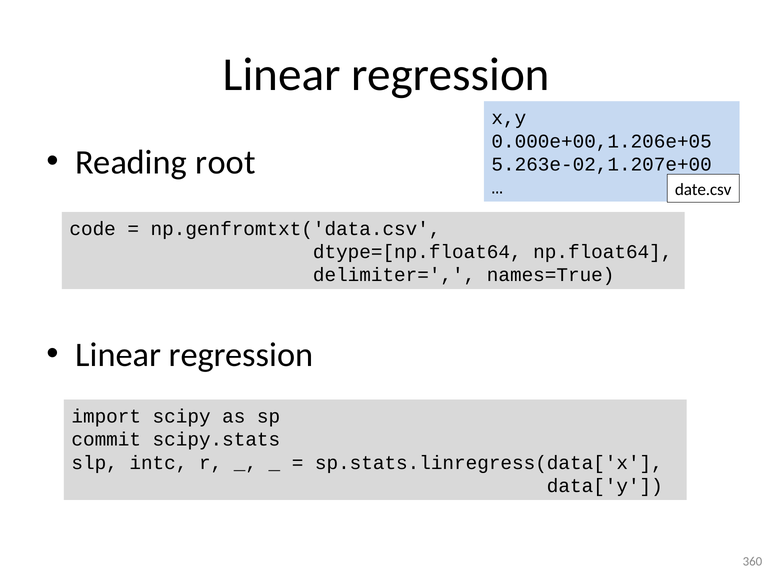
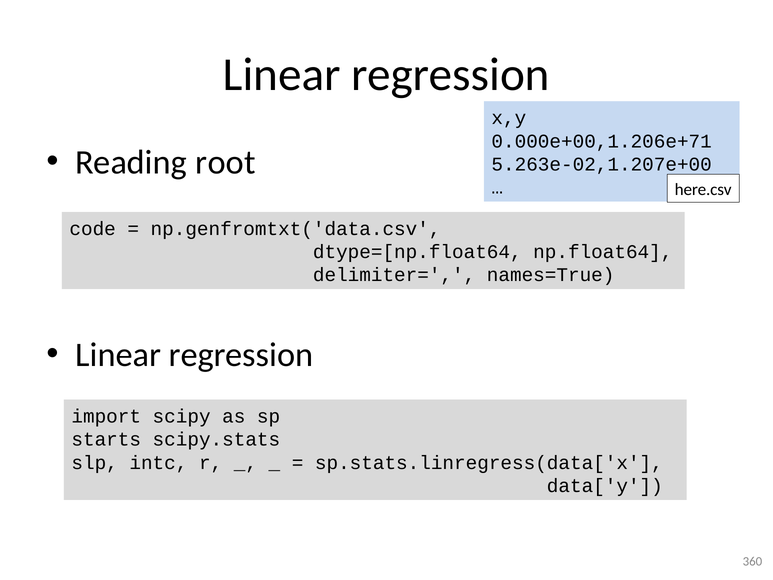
0.000e+00,1.206e+05: 0.000e+00,1.206e+05 -> 0.000e+00,1.206e+71 (602, 141)
date.csv: date.csv -> here.csv (703, 189)
commit: commit -> starts (106, 439)
